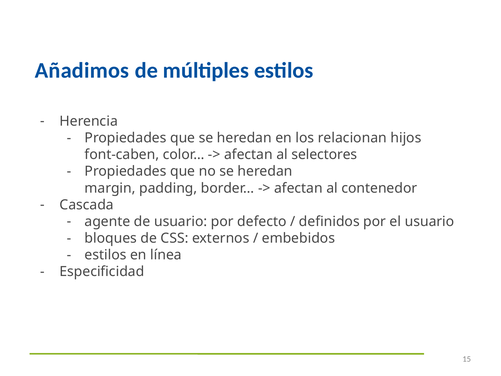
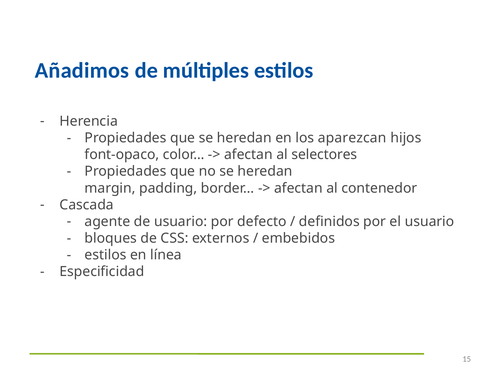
relacionan: relacionan -> aparezcan (352, 138)
font-caben: font-caben -> font-opaco (122, 155)
